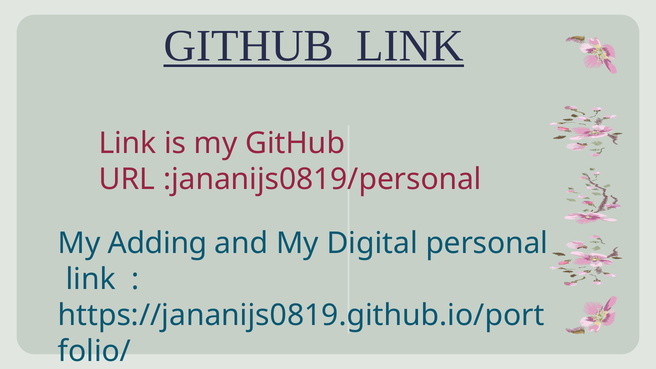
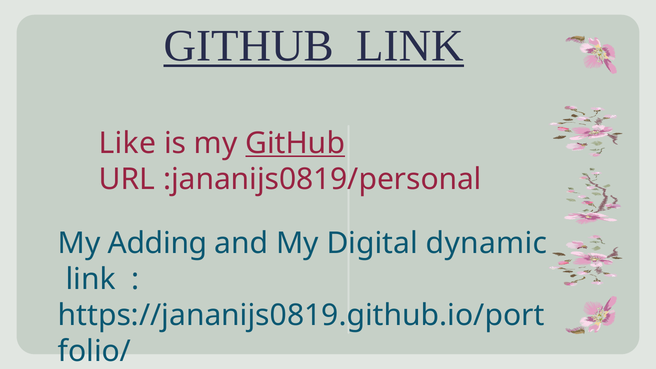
Link: Link -> Like (127, 143)
GitHub underline: none -> present (295, 143)
personal: personal -> dynamic (487, 243)
